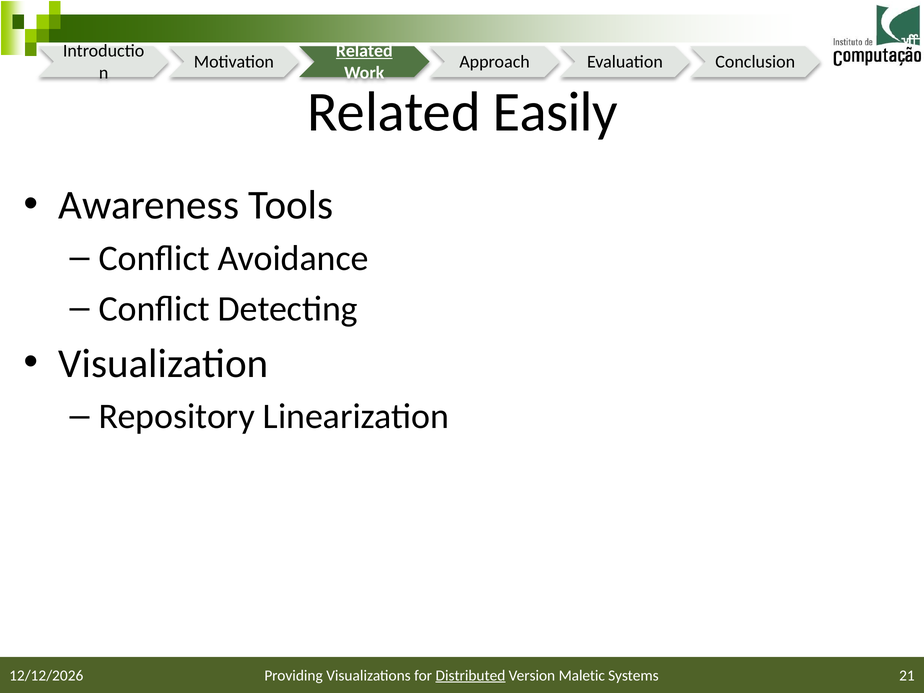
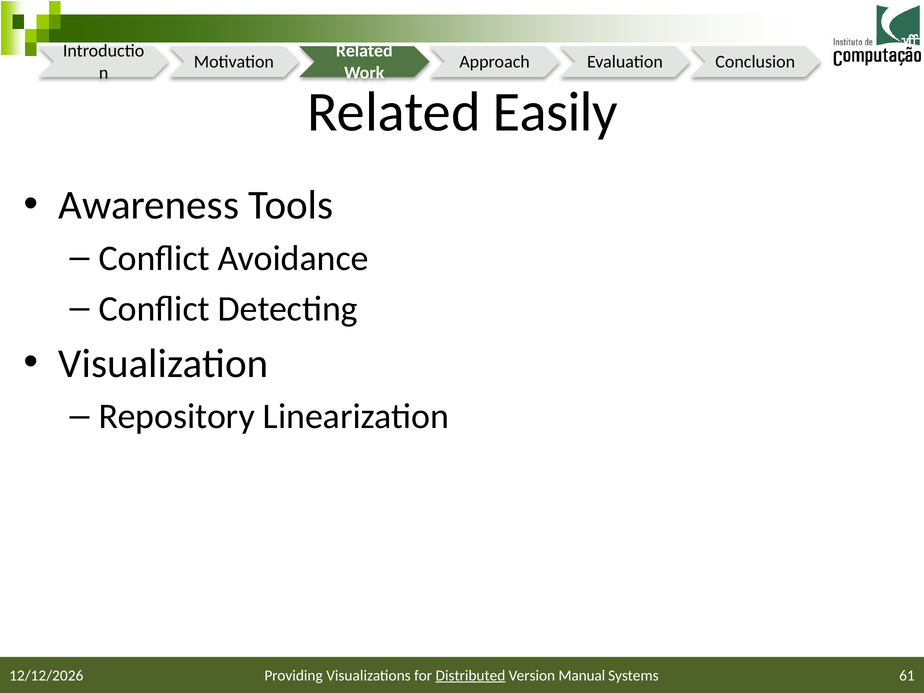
Related underline: present -> none (364, 51)
Maletic: Maletic -> Manual (582, 675)
21: 21 -> 61 (907, 675)
